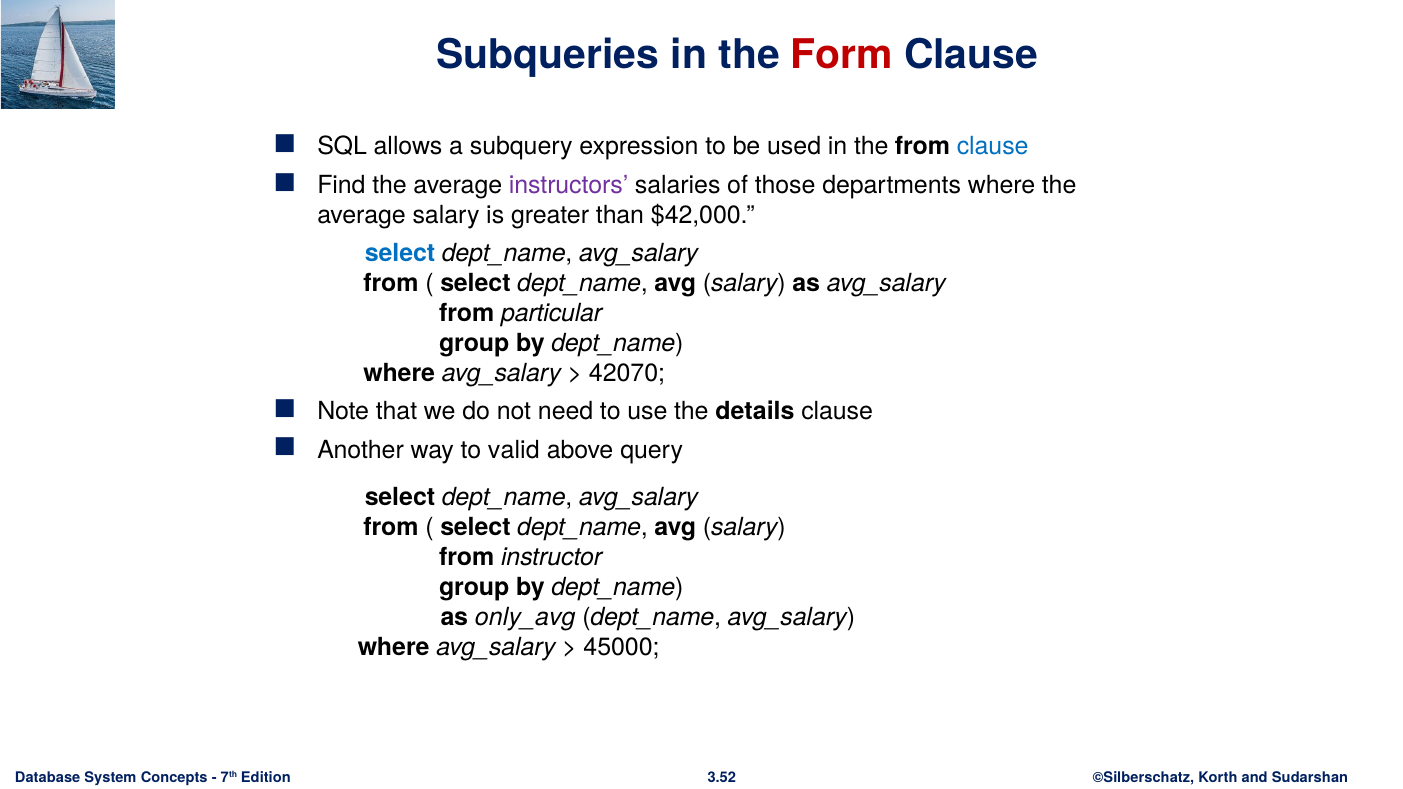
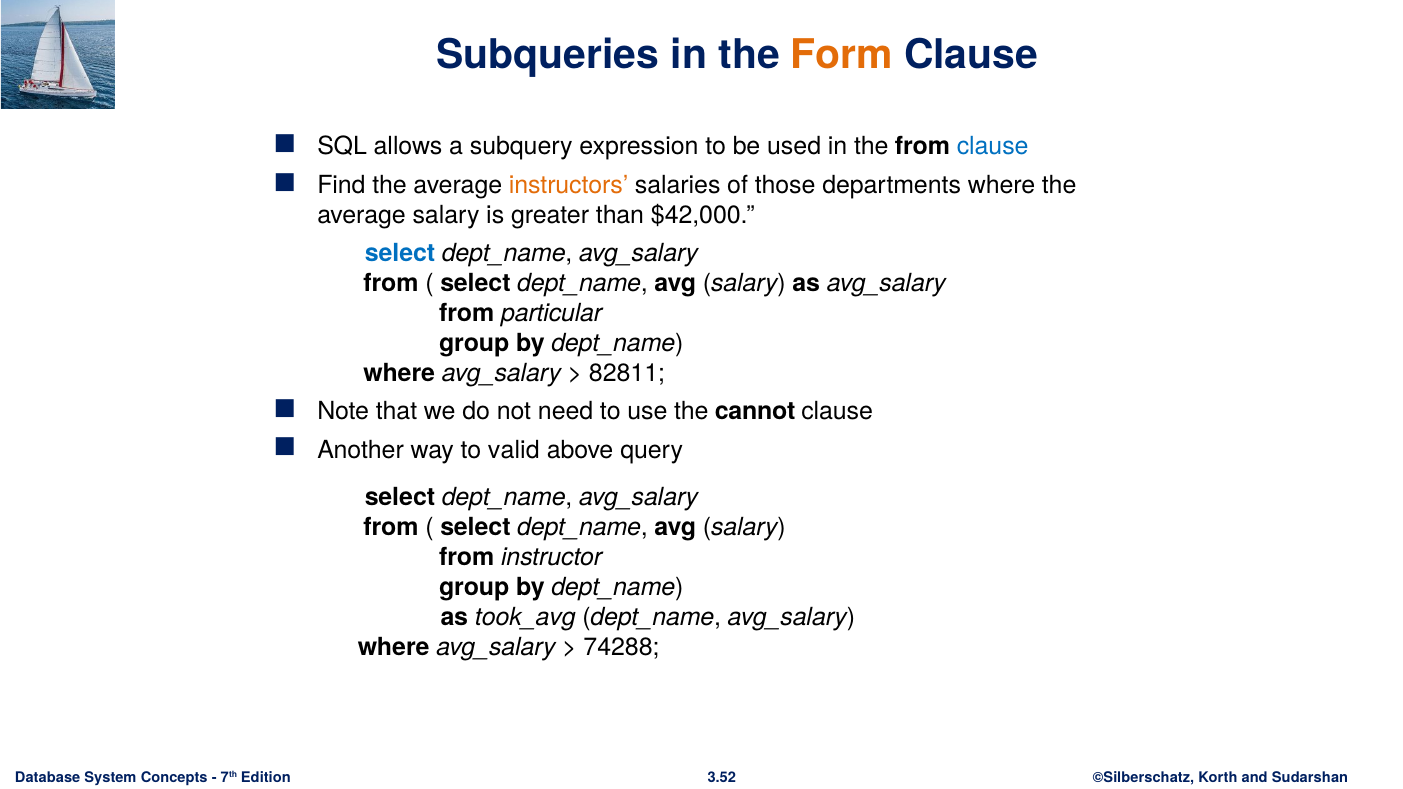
Form colour: red -> orange (842, 55)
instructors colour: purple -> orange (569, 185)
42070: 42070 -> 82811 (627, 373)
details: details -> cannot (755, 411)
only_avg: only_avg -> took_avg (525, 617)
45000: 45000 -> 74288 (621, 647)
